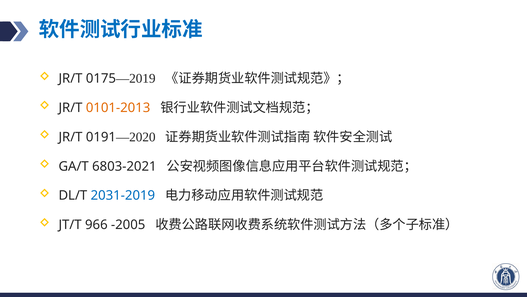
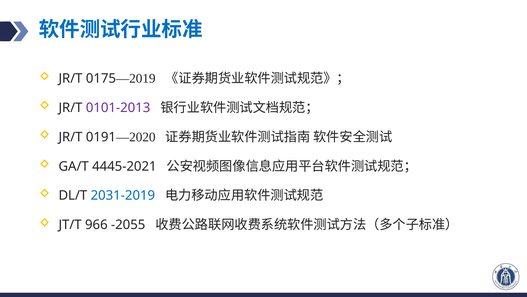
0101-2013 colour: orange -> purple (118, 108)
6803-2021: 6803-2021 -> 4445-2021 (124, 166)
-2005: -2005 -> -2055 (128, 224)
